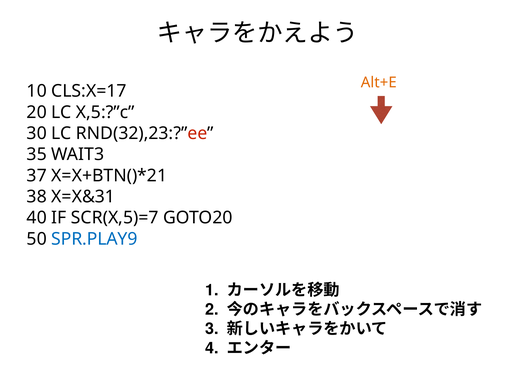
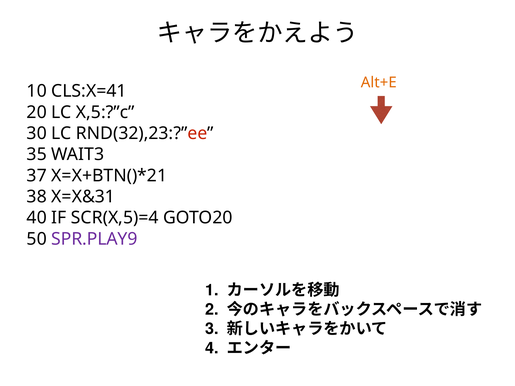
CLS:X=17: CLS:X=17 -> CLS:X=41 (89, 91)
SCR(X,5)=7: SCR(X,5)=7 -> SCR(X,5)=4 (115, 218)
SPR.PLAY9 colour: blue -> purple (94, 239)
